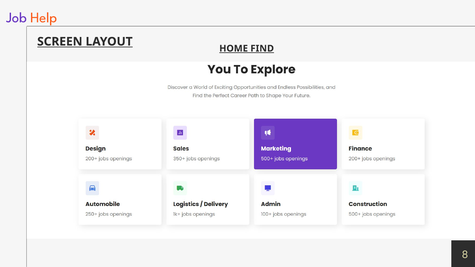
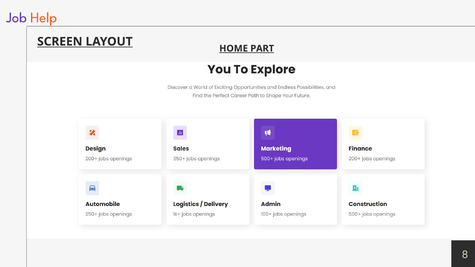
FIND: FIND -> PART (262, 48)
